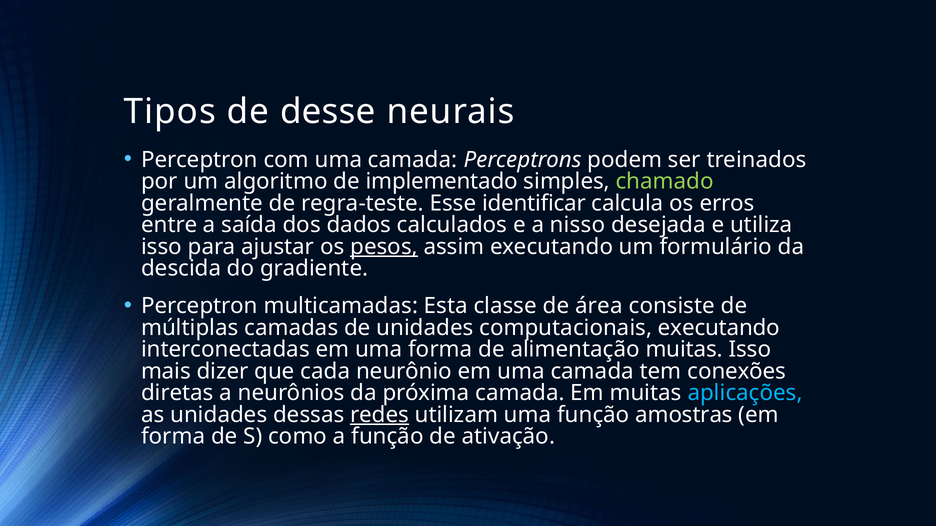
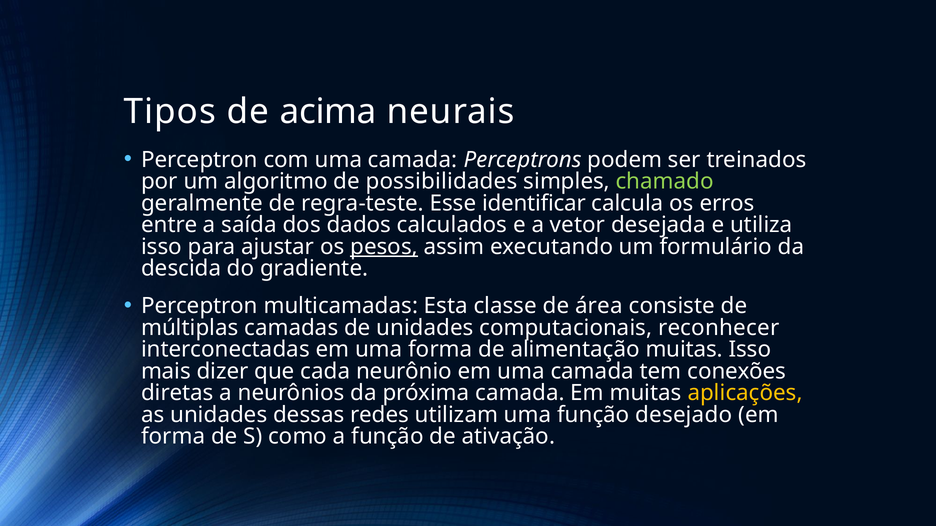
desse: desse -> acima (328, 112)
implementado: implementado -> possibilidades (442, 182)
nisso: nisso -> vetor (578, 225)
computacionais executando: executando -> reconhecer (719, 328)
aplicações colour: light blue -> yellow (745, 393)
redes underline: present -> none (380, 415)
amostras: amostras -> desejado (684, 415)
